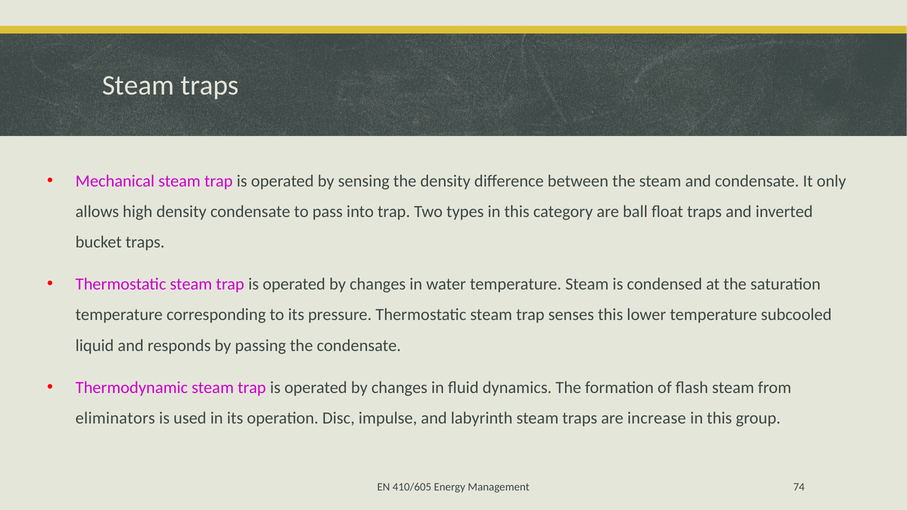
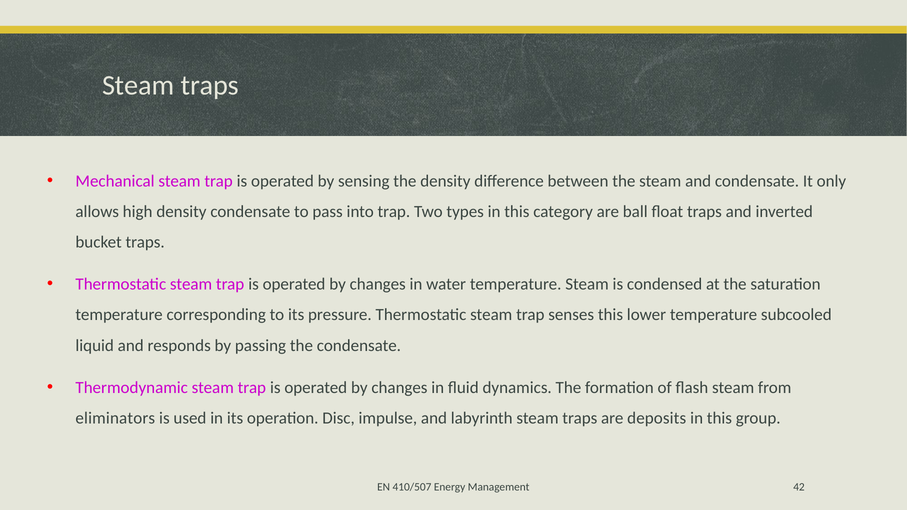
increase: increase -> deposits (657, 418)
410/605: 410/605 -> 410/507 (412, 487)
74: 74 -> 42 (799, 487)
